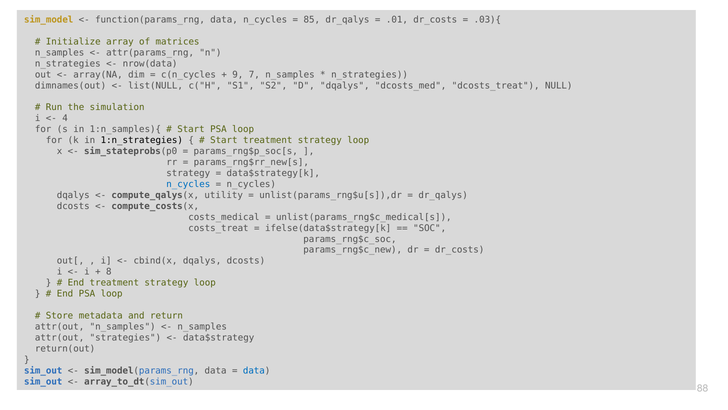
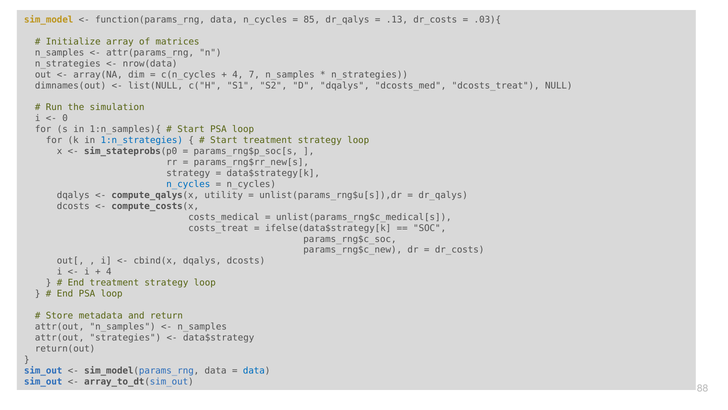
.01: .01 -> .13 (397, 20)
9: 9 -> 4 (238, 74)
4: 4 -> 0 (65, 118)
1:n_strategies colour: black -> blue (142, 140)
8: 8 -> 4 (109, 272)
